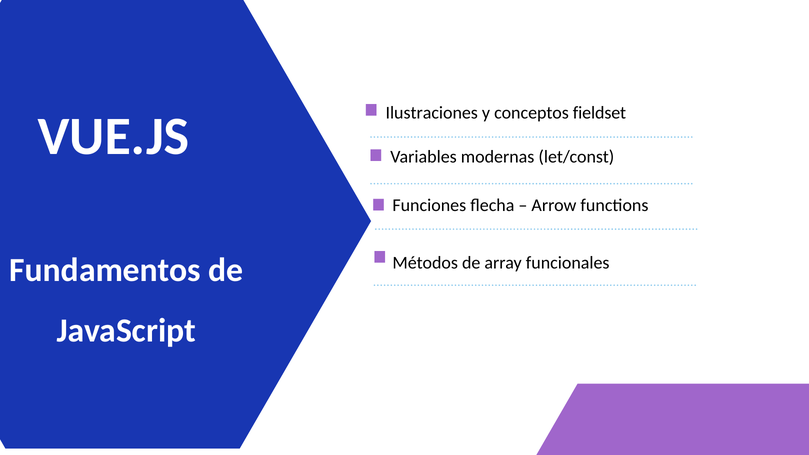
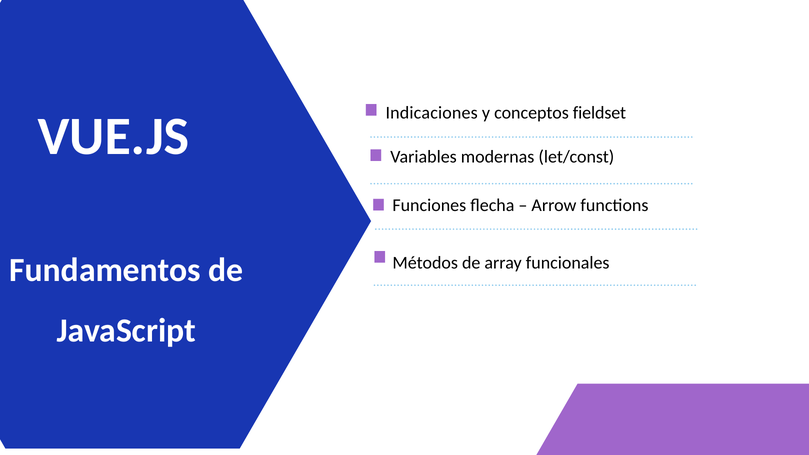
Ilustraciones: Ilustraciones -> Indicaciones (432, 113)
